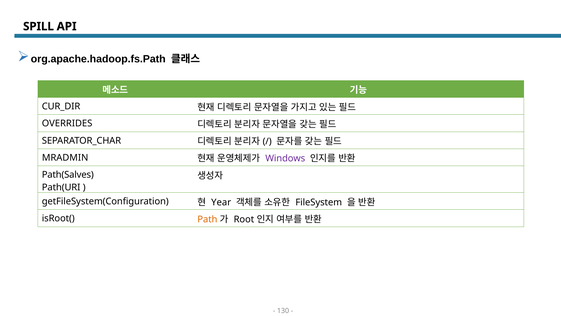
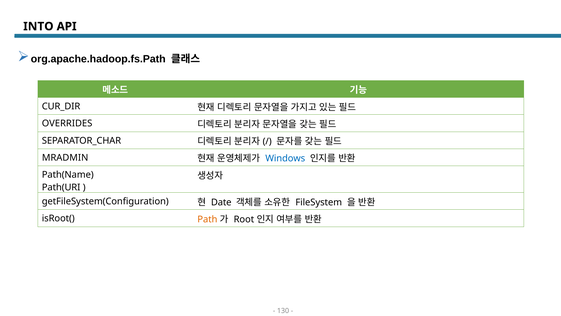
SPILL: SPILL -> INTO (38, 26)
Windows colour: purple -> blue (285, 158)
Path(Salves: Path(Salves -> Path(Name (68, 175)
Year: Year -> Date (221, 202)
